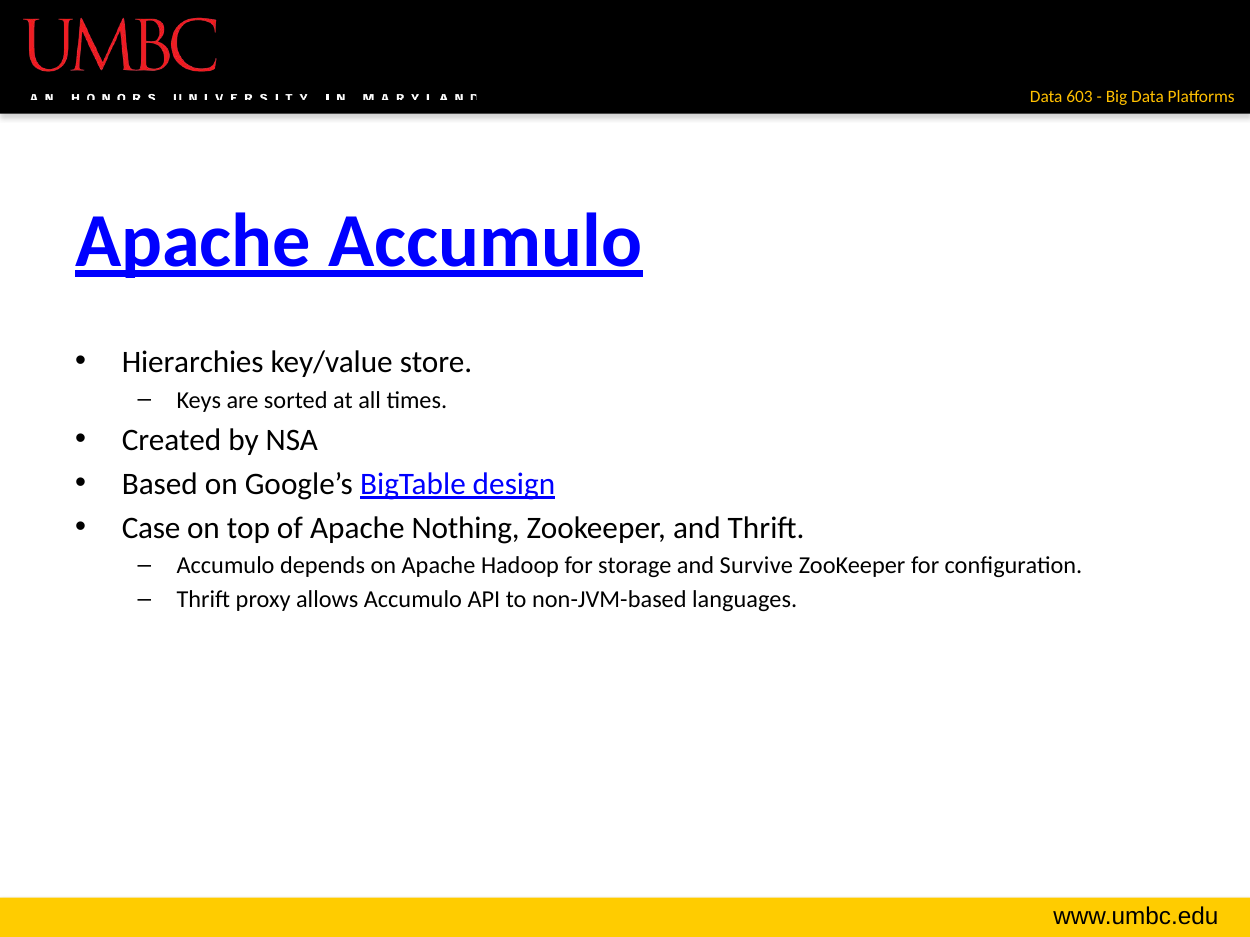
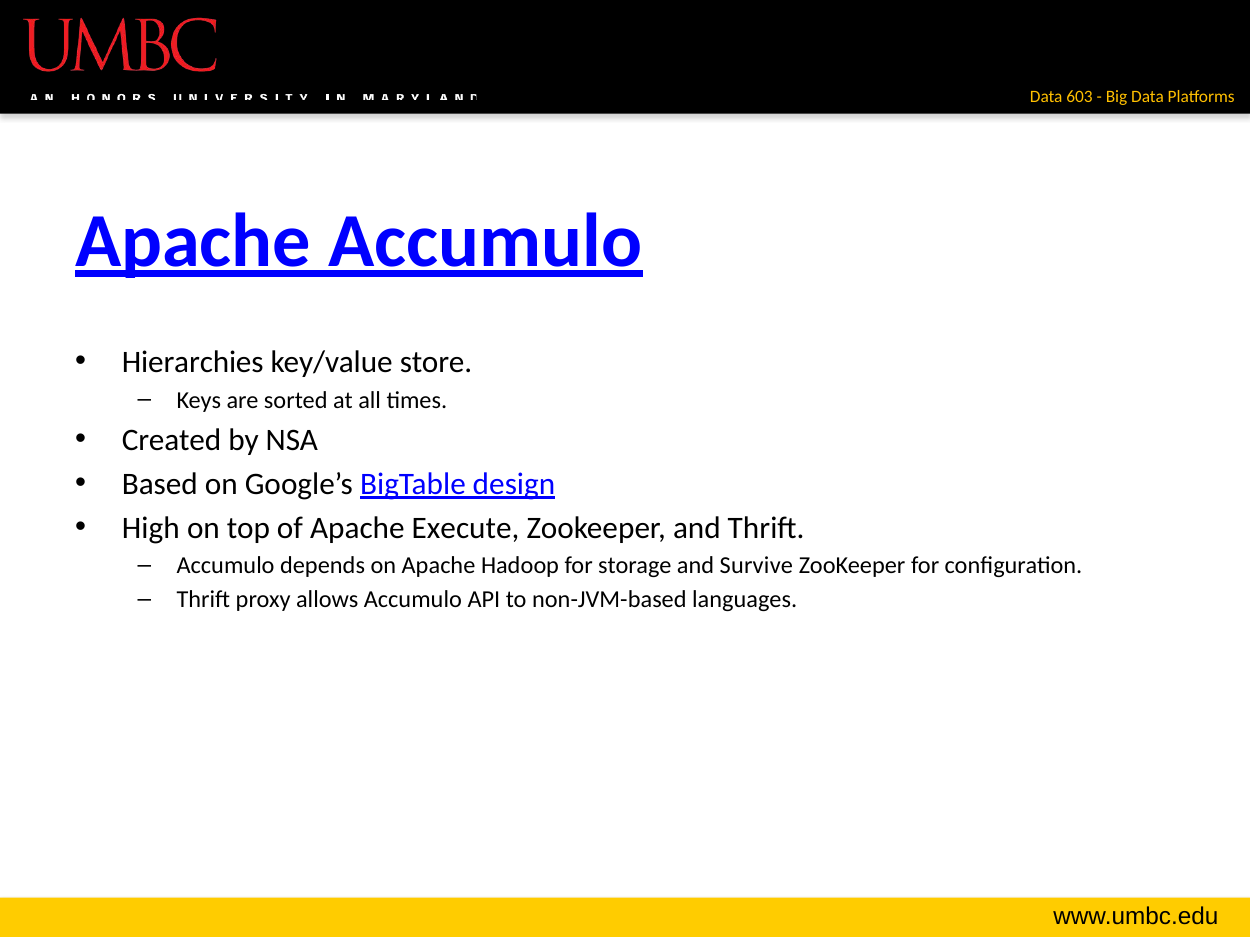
Case: Case -> High (151, 528)
Nothing: Nothing -> Execute (466, 528)
